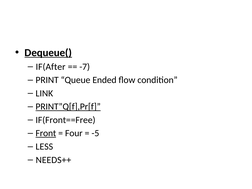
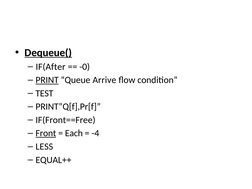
-7: -7 -> -0 (85, 67)
PRINT underline: none -> present (47, 80)
Ended: Ended -> Arrive (104, 80)
LINK: LINK -> TEST (44, 93)
PRINT”Q[f],Pr[f underline: present -> none (68, 107)
Four: Four -> Each (74, 133)
-5: -5 -> -4 (95, 133)
NEEDS++: NEEDS++ -> EQUAL++ (53, 160)
